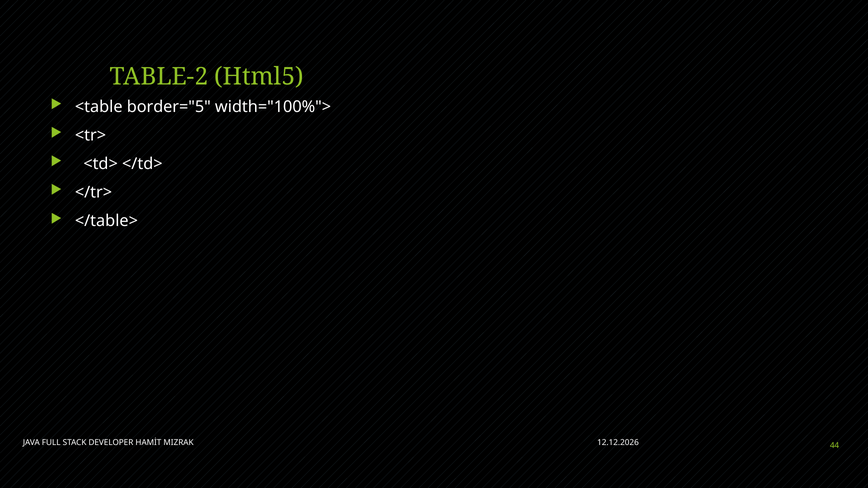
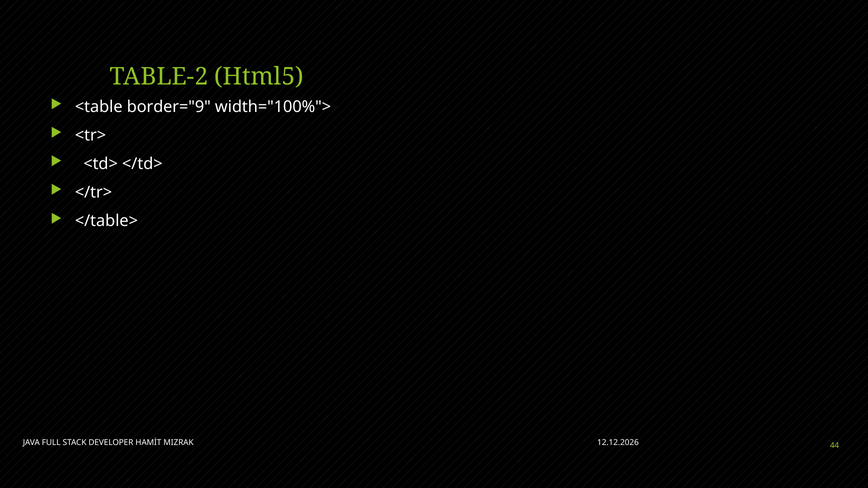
border="5: border="5 -> border="9 (169, 107)
